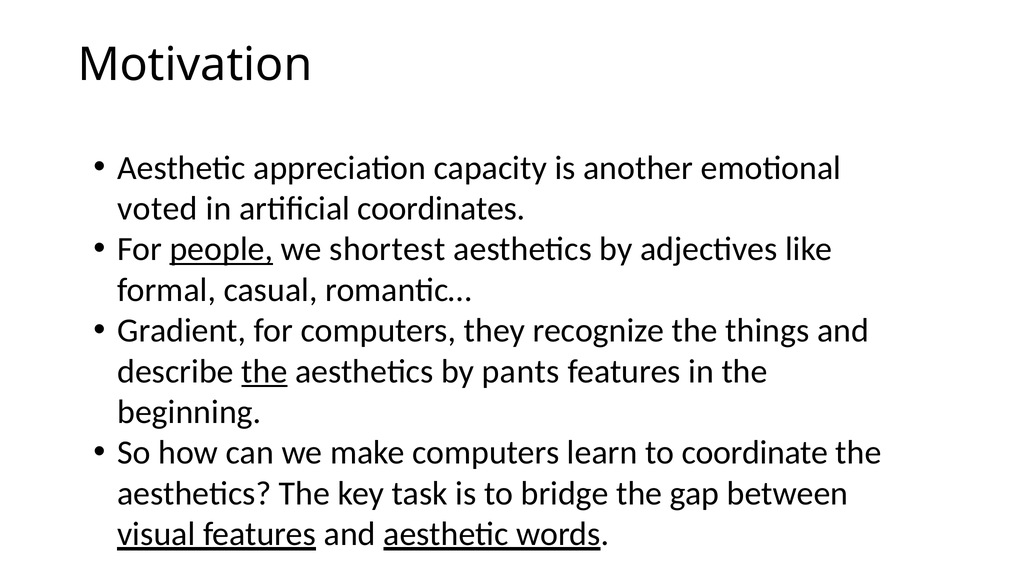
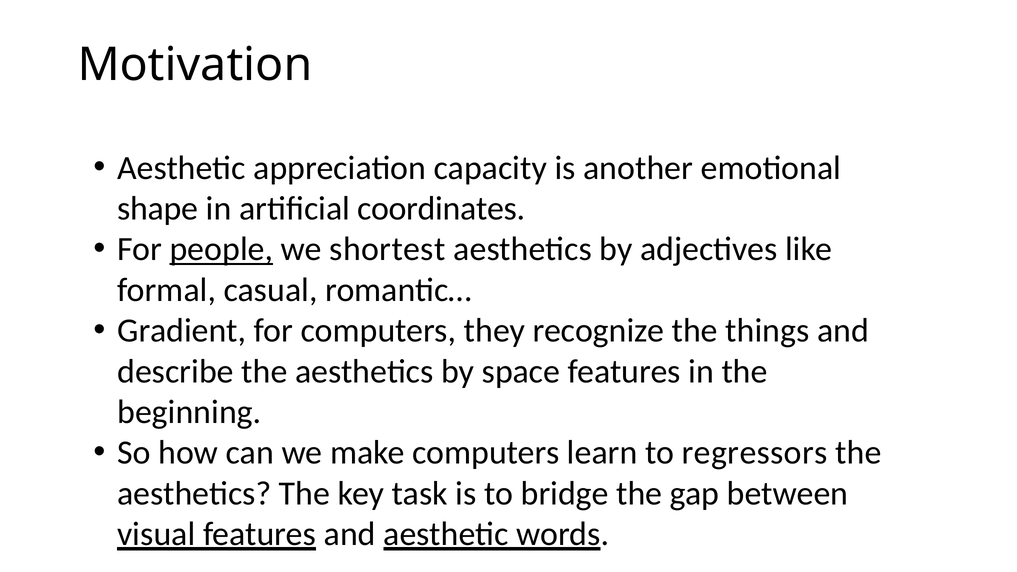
voted: voted -> shape (158, 209)
the underline: present -> none (264, 371)
pants: pants -> space (521, 371)
coordinate: coordinate -> regressors (755, 453)
